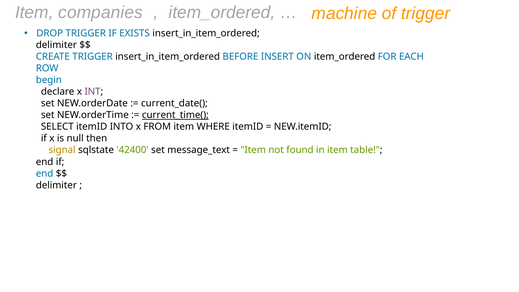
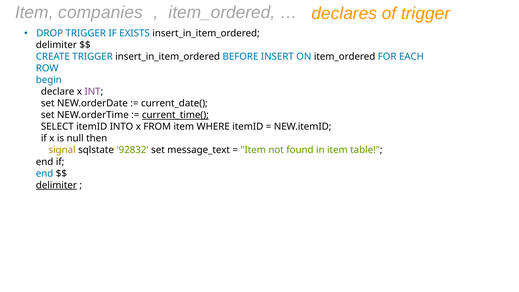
machine: machine -> declares (344, 14)
42400: 42400 -> 92832 (133, 150)
delimiter underline: none -> present (56, 185)
